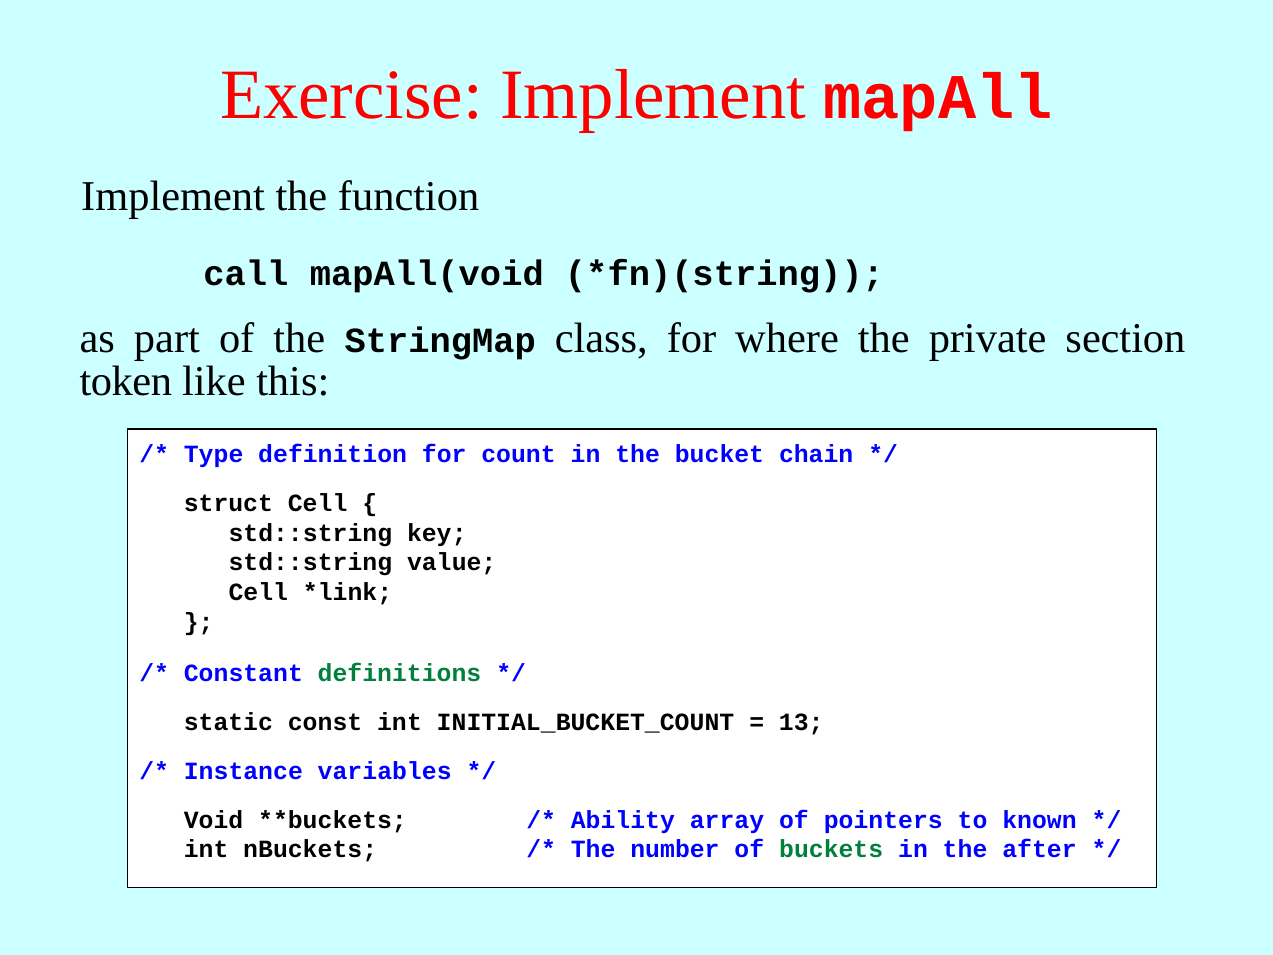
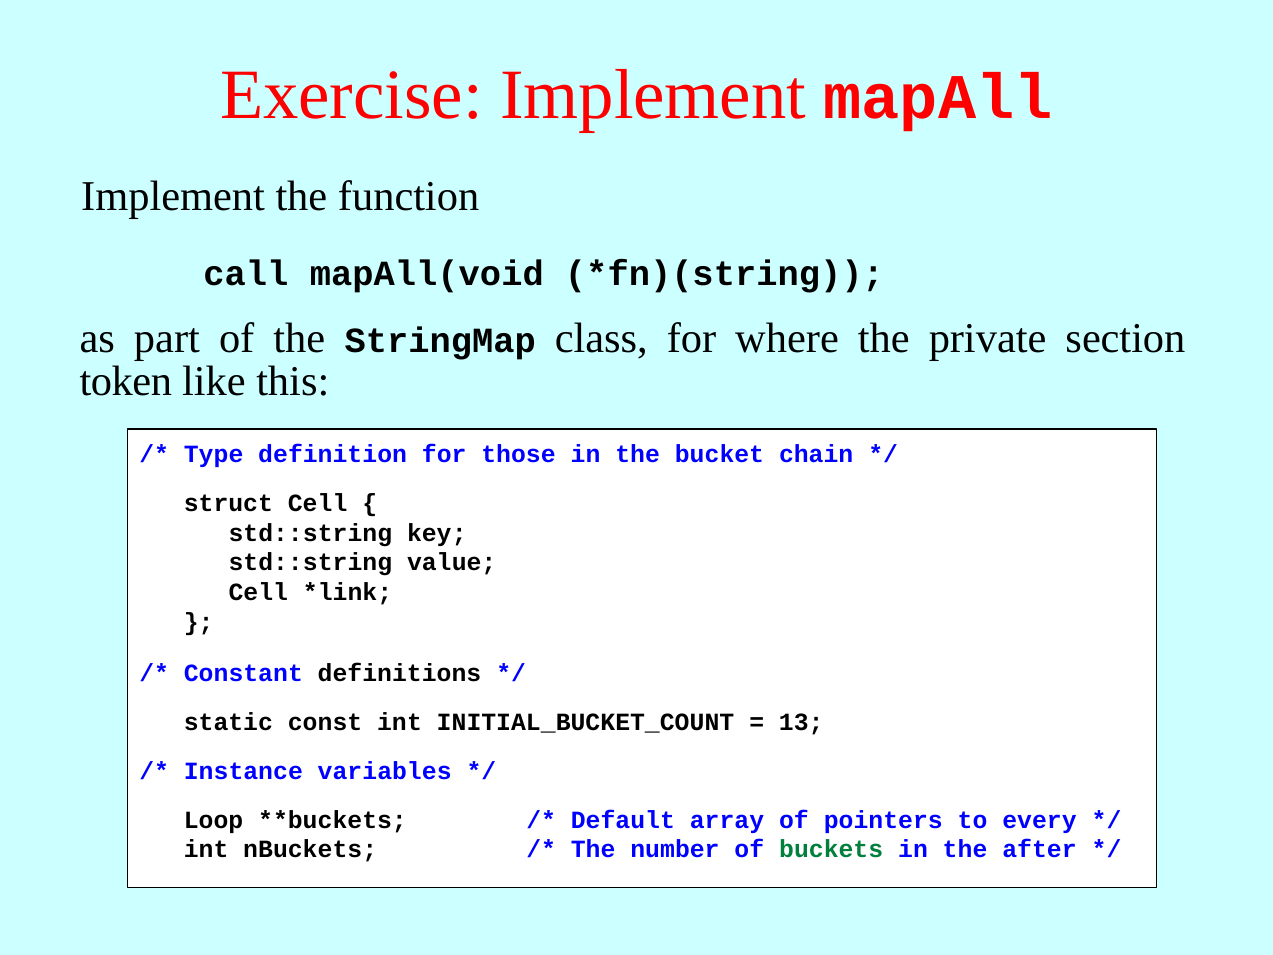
count: count -> those (519, 454)
definitions colour: green -> black (400, 673)
Void: Void -> Loop (214, 820)
Ability: Ability -> Default (623, 820)
known: known -> every (1039, 820)
